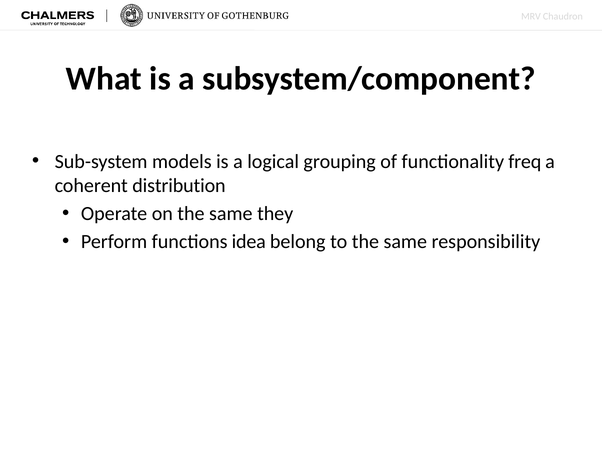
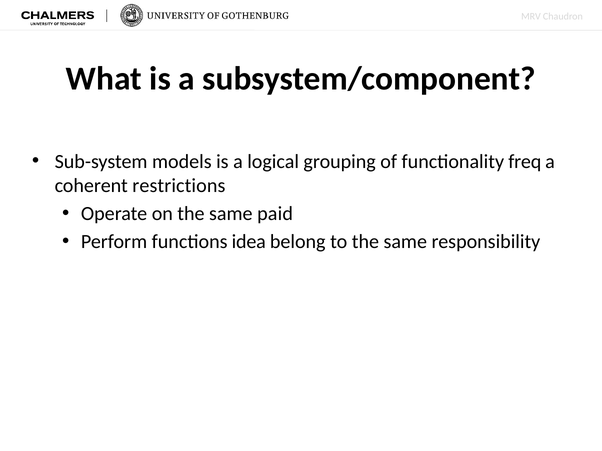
distribution: distribution -> restrictions (179, 186)
they: they -> paid (275, 214)
